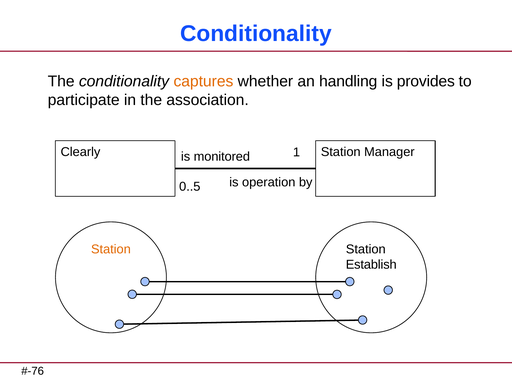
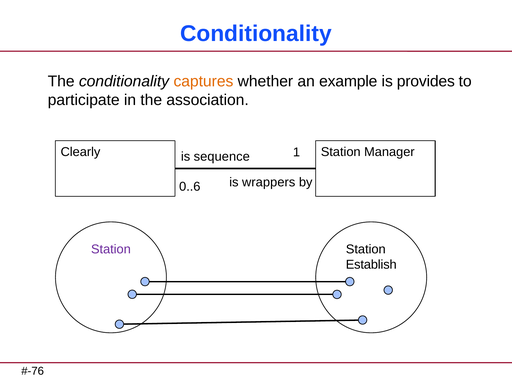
handling: handling -> example (348, 81)
monitored: monitored -> sequence (222, 157)
operation: operation -> wrappers (269, 182)
0..5: 0..5 -> 0..6 (190, 186)
Station colour: orange -> purple (111, 249)
